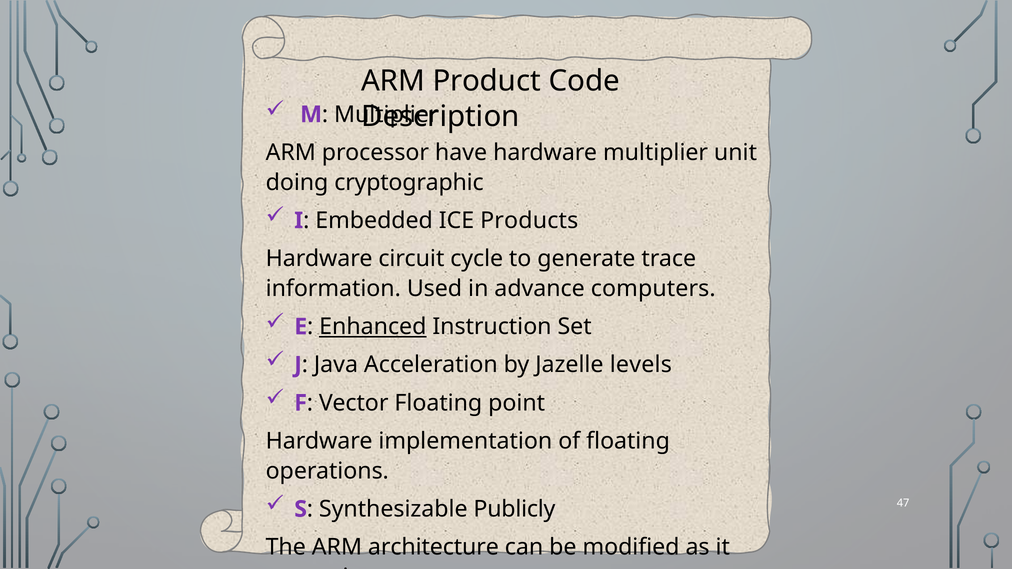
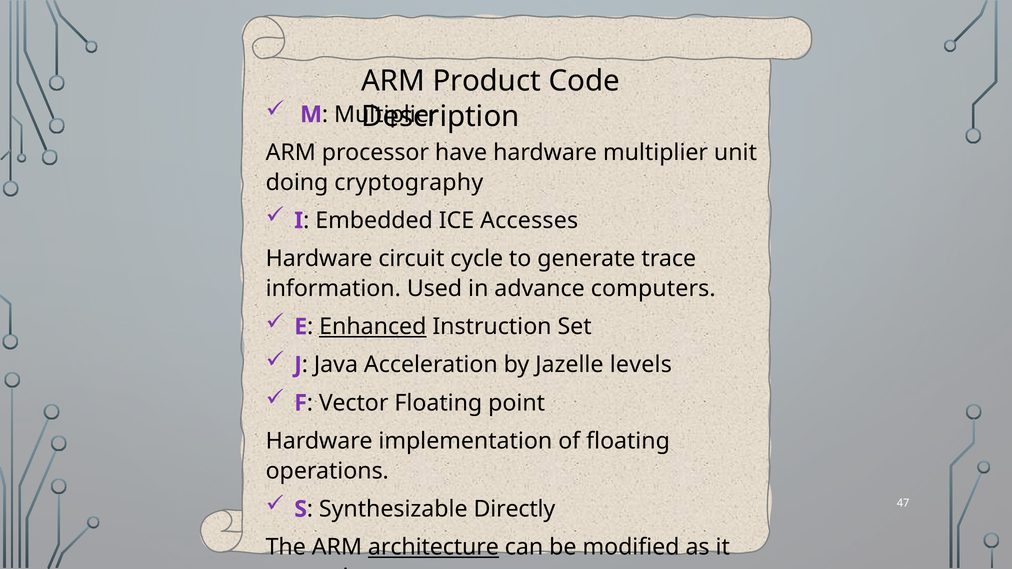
cryptographic: cryptographic -> cryptography (409, 182)
Products: Products -> Accesses (529, 221)
Publicly: Publicly -> Directly (514, 509)
architecture underline: none -> present (433, 548)
